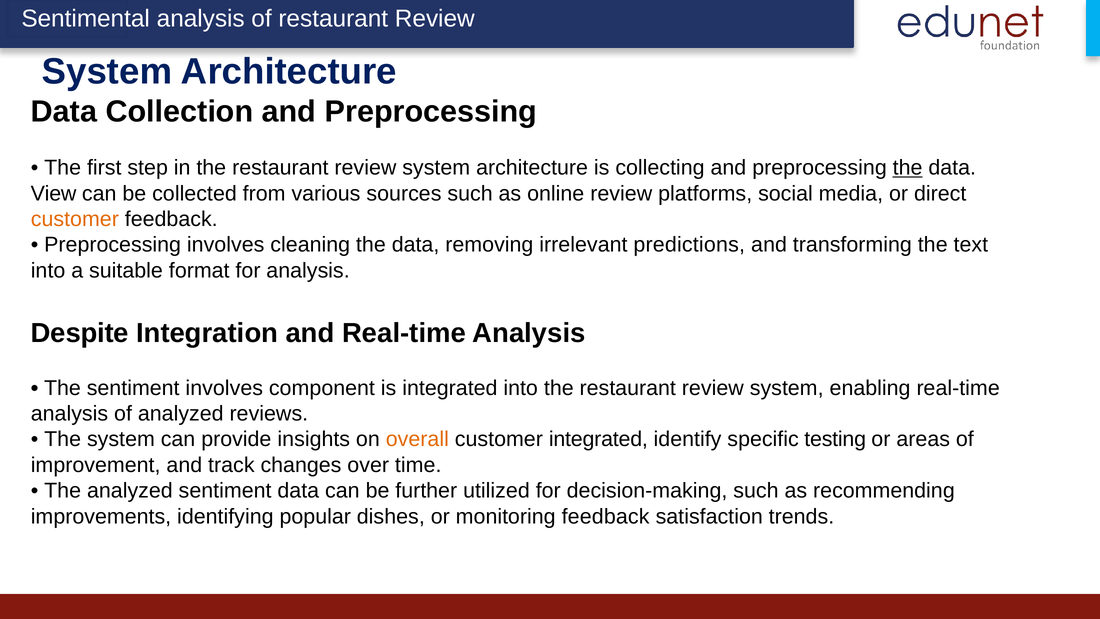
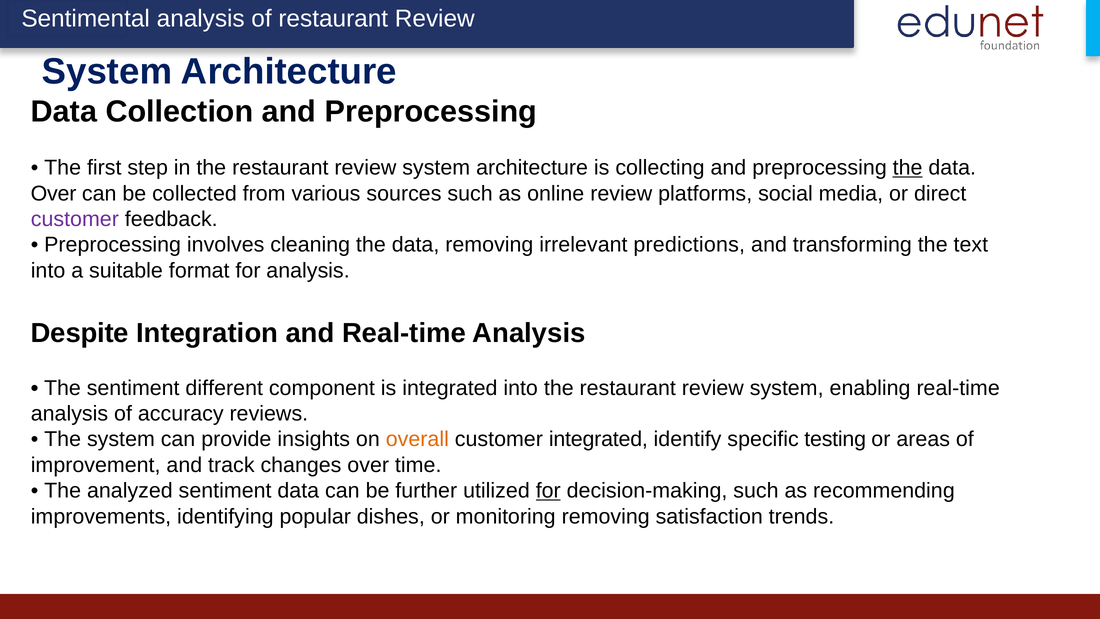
View: View -> Over (54, 193)
customer colour: orange -> purple (75, 219)
sentiment involves: involves -> different (224, 388)
of analyzed: analyzed -> accuracy (181, 414)
for underline: none -> present (548, 491)
monitoring feedback: feedback -> removing (606, 516)
